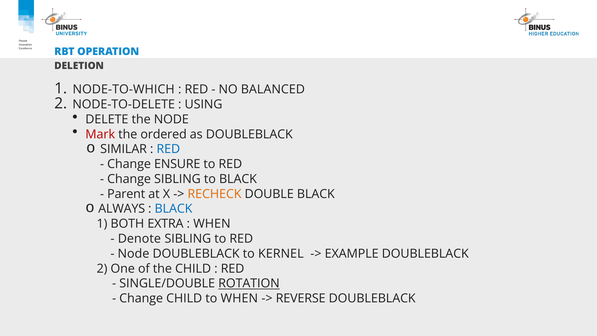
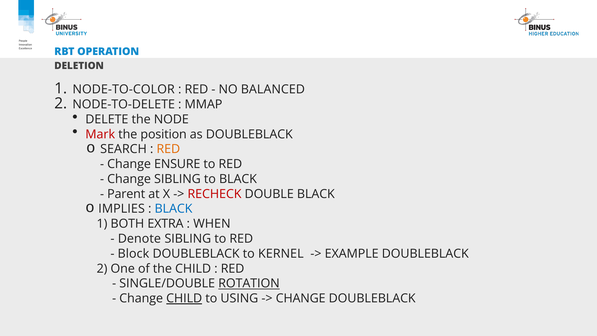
NODE-TO-WHICH: NODE-TO-WHICH -> NODE-TO-COLOR (124, 89)
USING: USING -> MMAP (203, 104)
ordered: ordered -> position (164, 134)
SIMILAR: SIMILAR -> SEARCH (124, 149)
RED colour: blue -> orange (168, 149)
RECHECK colour: orange -> red (215, 194)
ALWAYS: ALWAYS -> IMPLIES (122, 209)
Node: Node -> Block (133, 254)
CHILD underline: none -> present (184, 298)
to WHEN: WHEN -> USING (239, 298)
REVERSE: REVERSE -> CHANGE (301, 298)
